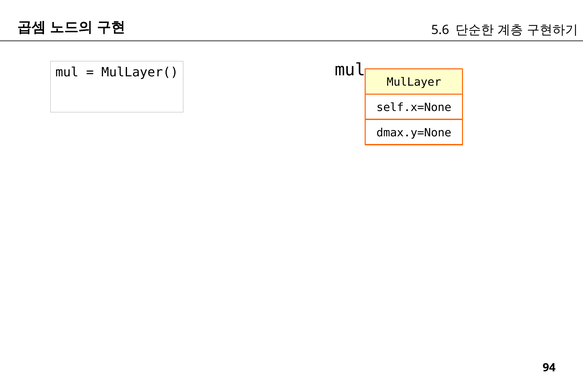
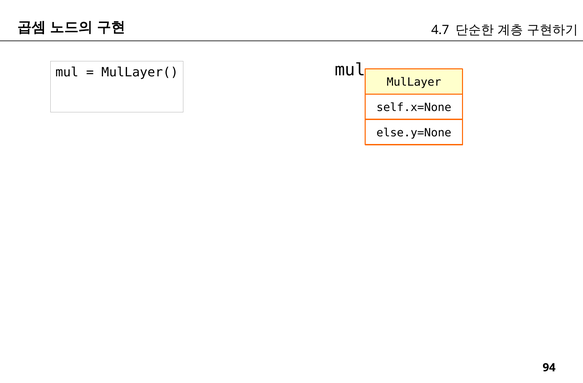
5.6: 5.6 -> 4.7 (440, 30)
dmax.y=None: dmax.y=None -> else.y=None (414, 133)
